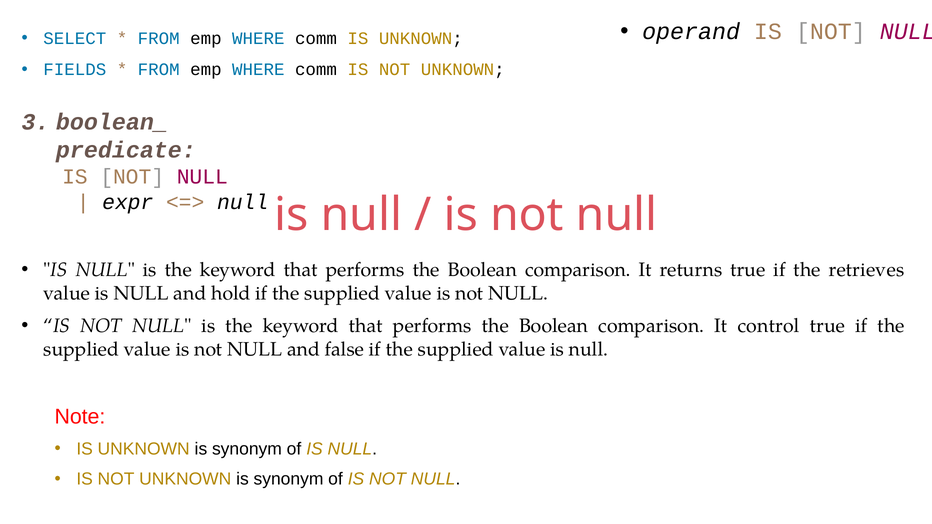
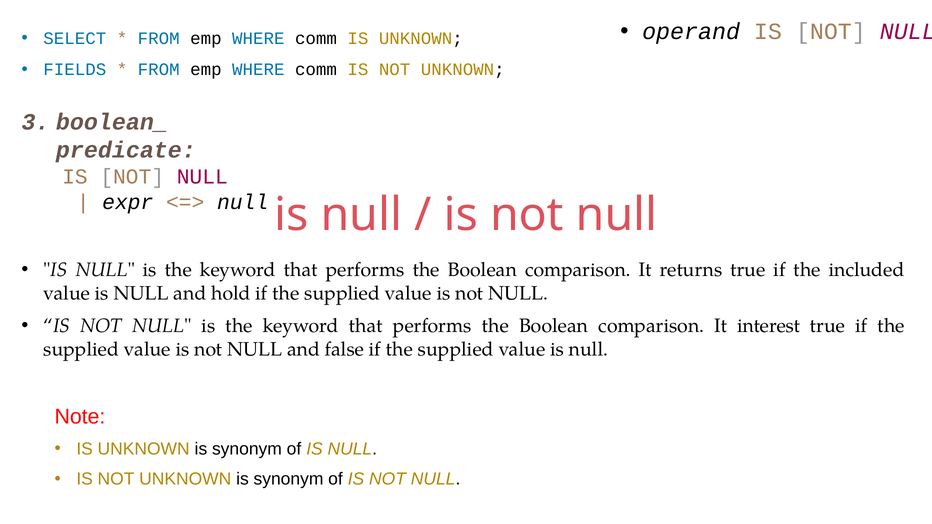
retrieves: retrieves -> included (867, 270)
control: control -> interest (769, 326)
